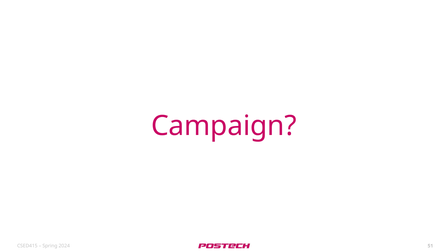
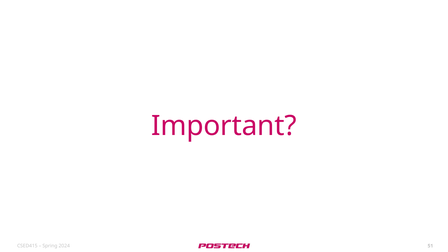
Campaign: Campaign -> Important (224, 126)
